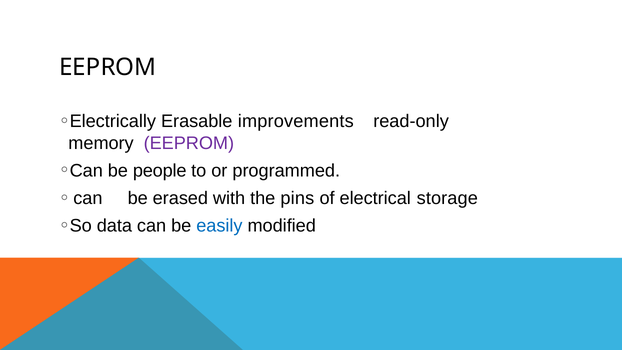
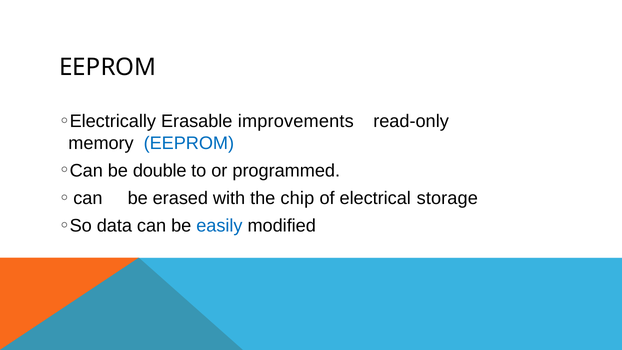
EEPROM colour: purple -> blue (189, 143)
people: people -> double (160, 171)
pins: pins -> chip (297, 198)
